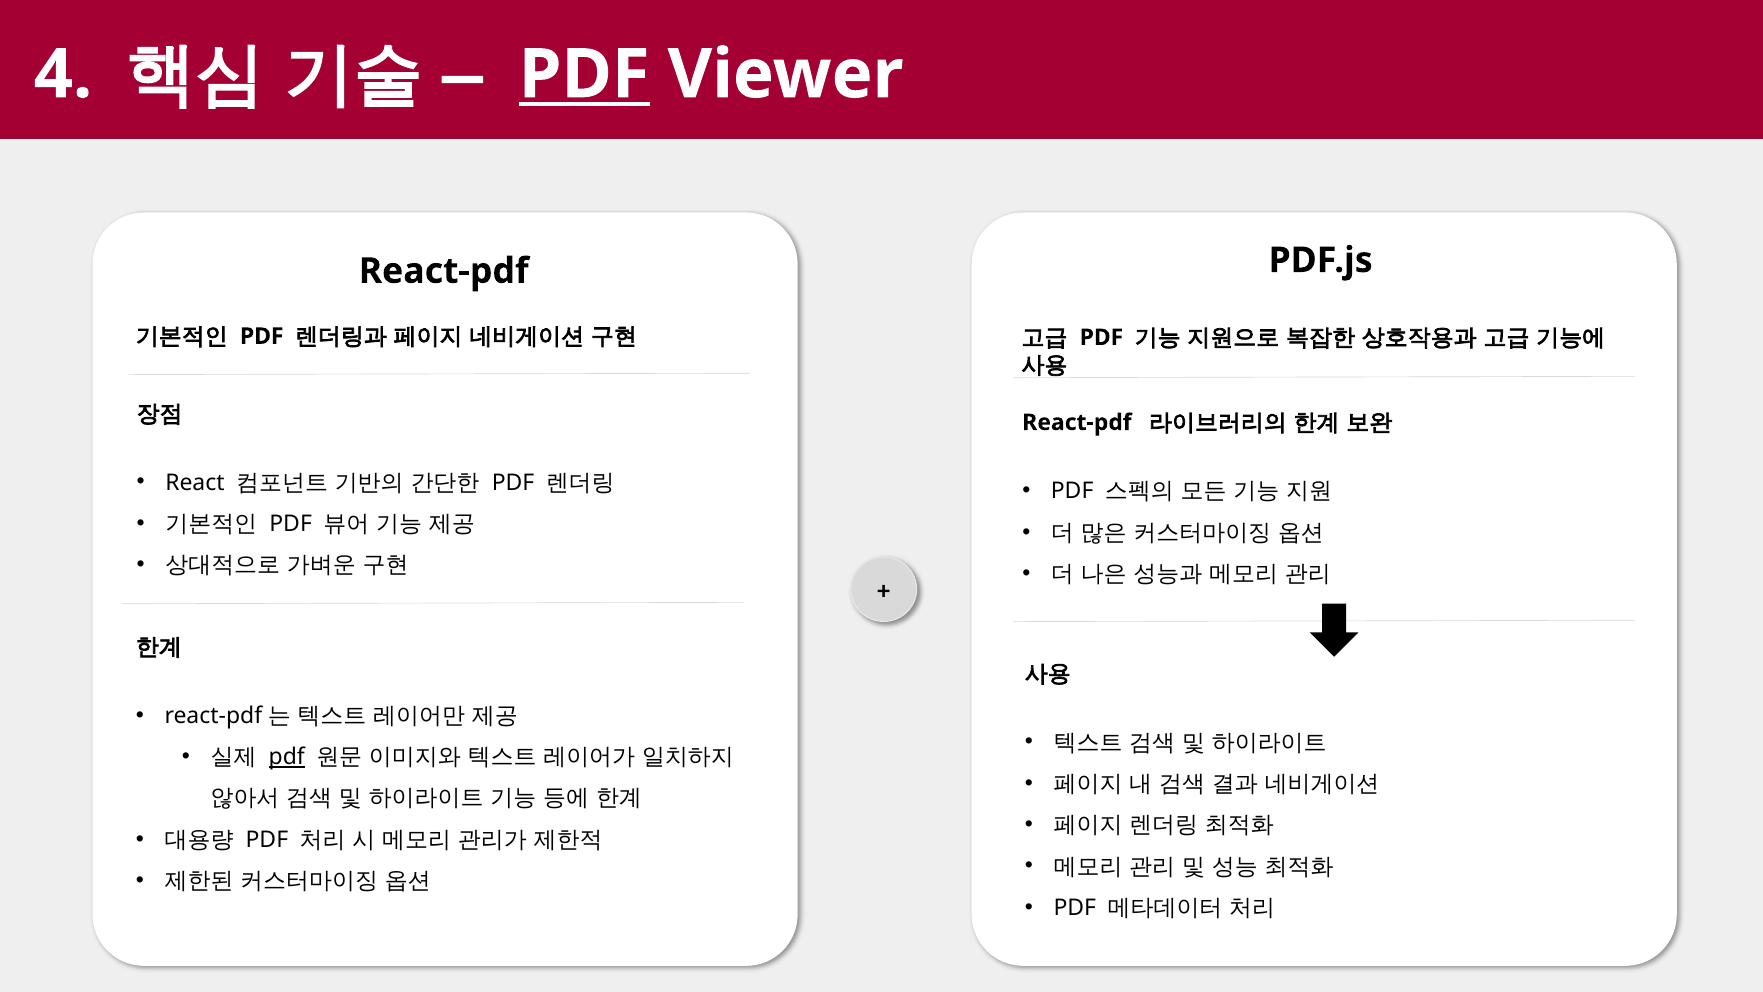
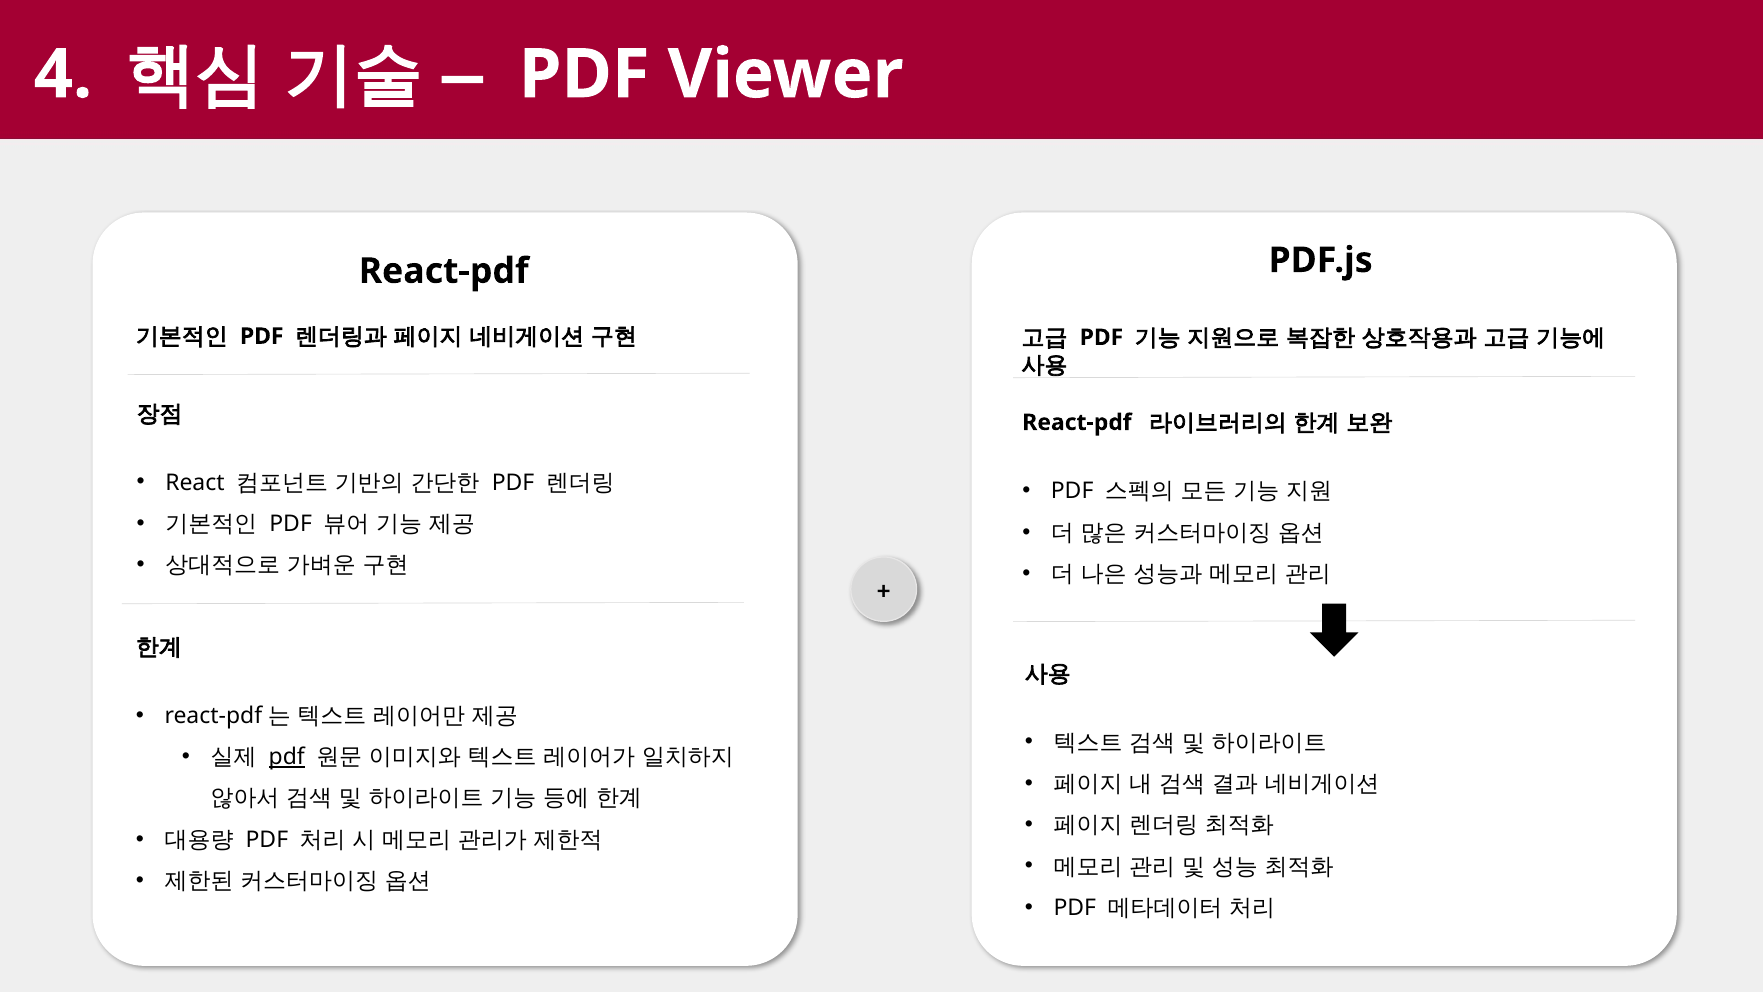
PDF underline: present -> none (584, 75)
